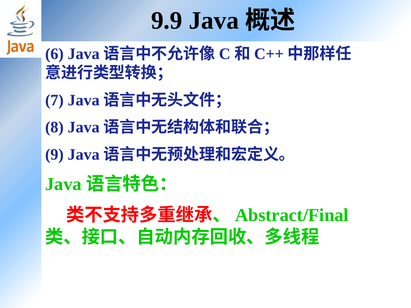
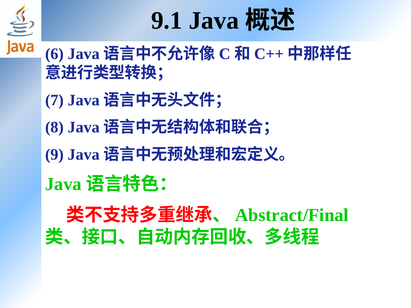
9.9: 9.9 -> 9.1 (167, 21)
